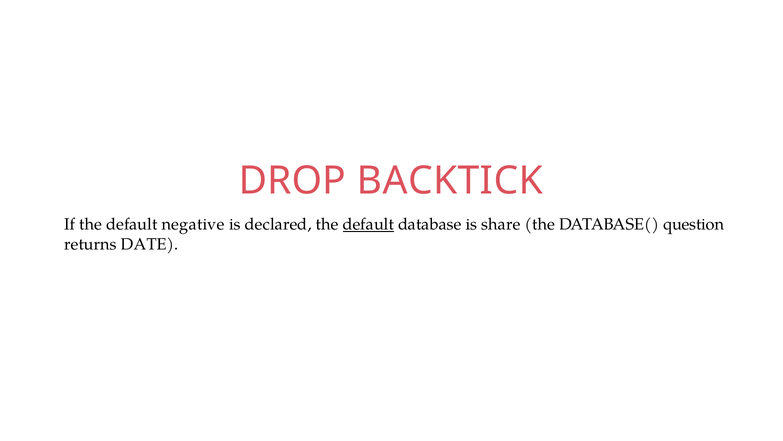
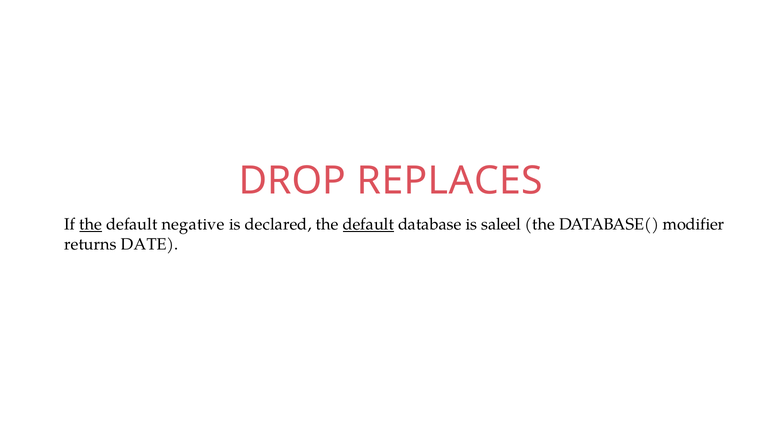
BACKTICK: BACKTICK -> REPLACES (450, 181)
the underline: none -> present (91, 224)
share: share -> saleel (501, 224)
question: question -> modifier (694, 224)
